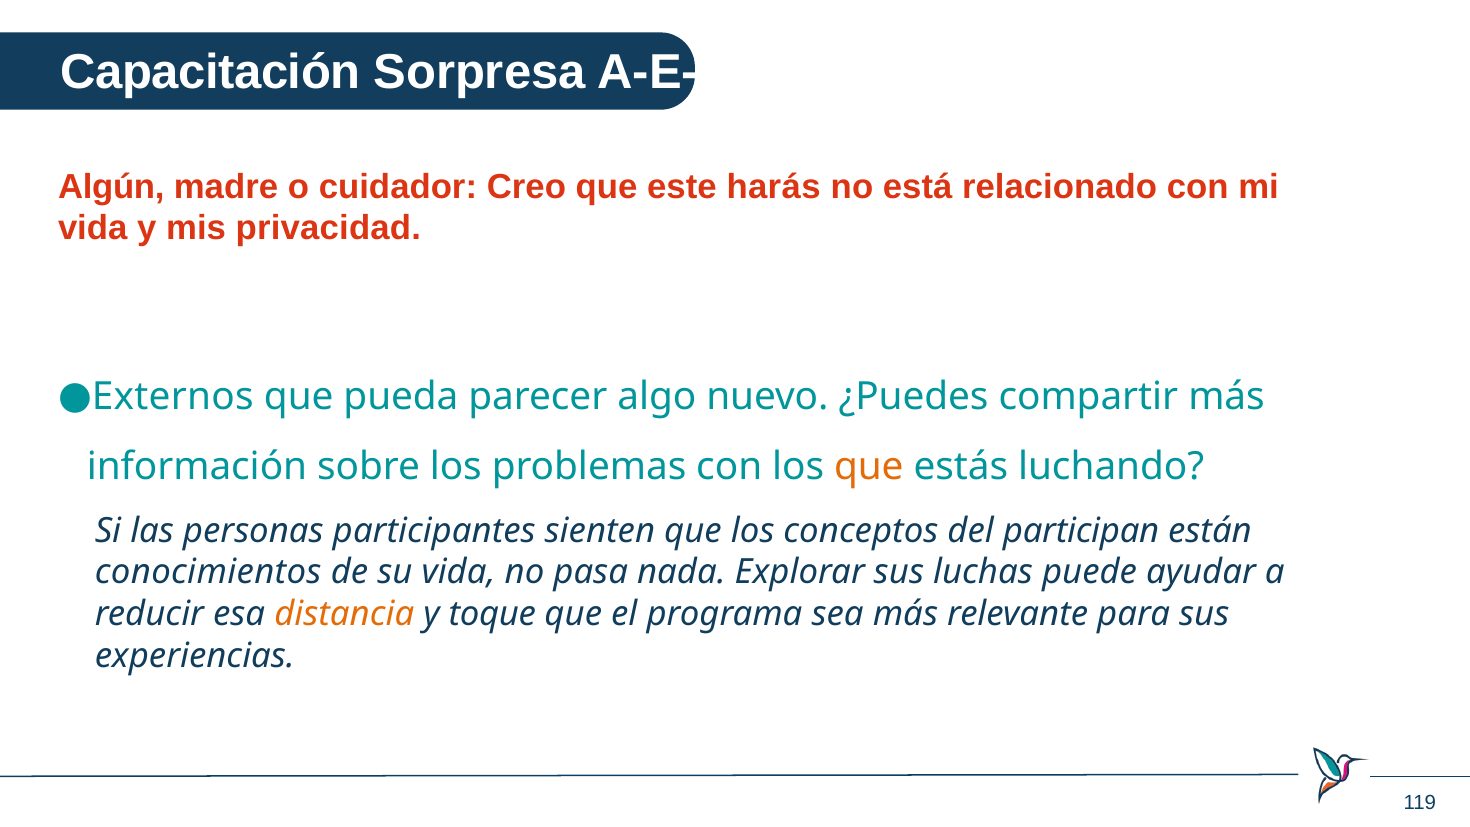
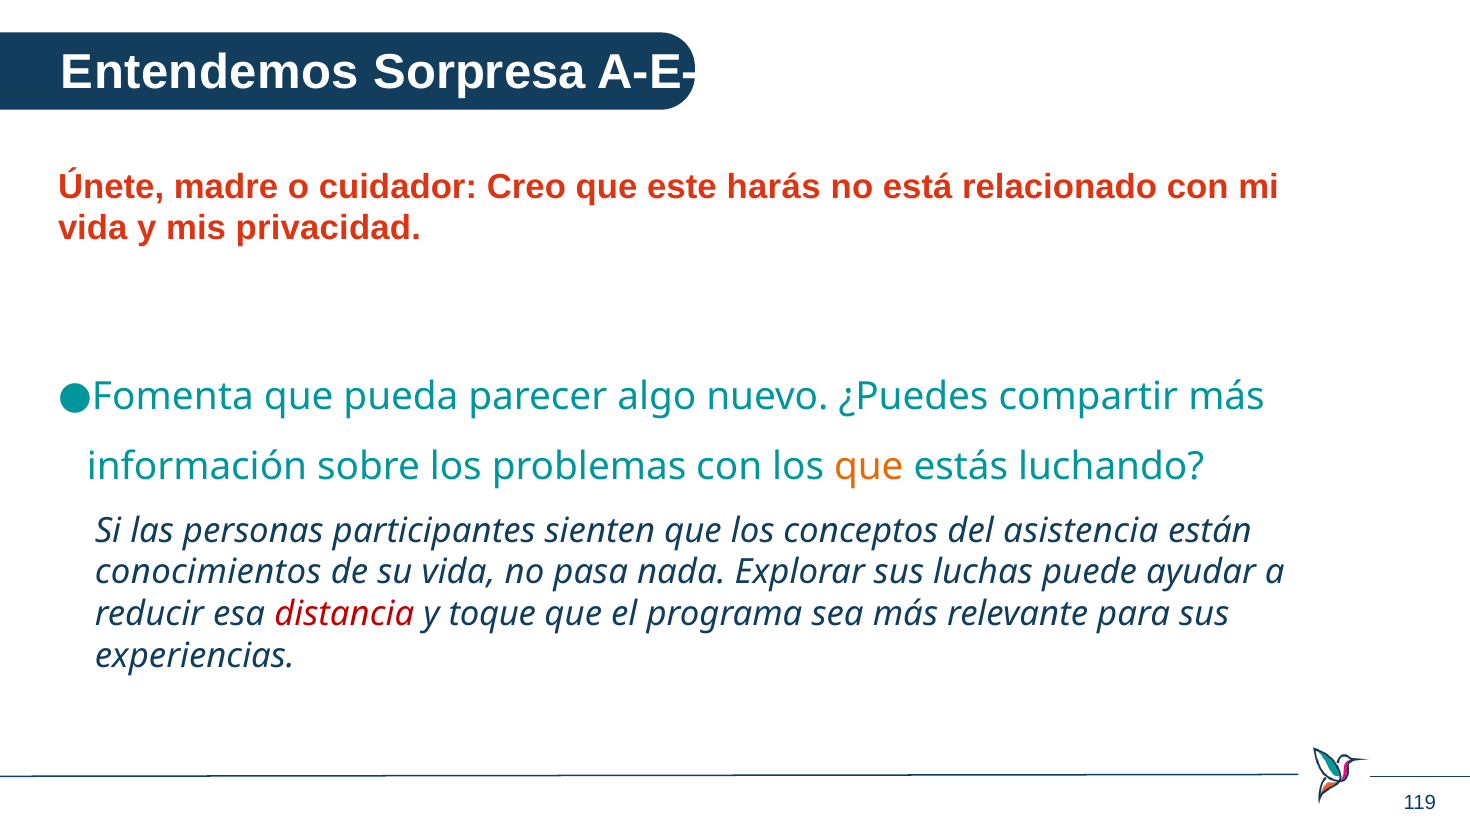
Capacitación: Capacitación -> Entendemos (210, 72)
Algún: Algún -> Únete (111, 187)
Externos: Externos -> Fomenta (173, 397)
participan: participan -> asistencia (1081, 531)
distancia colour: orange -> red (344, 614)
